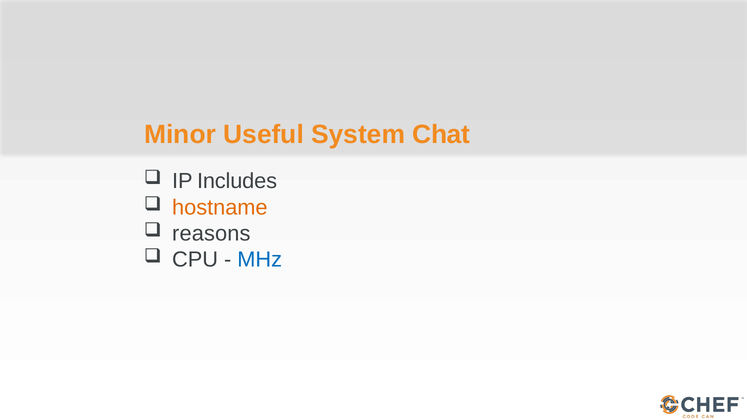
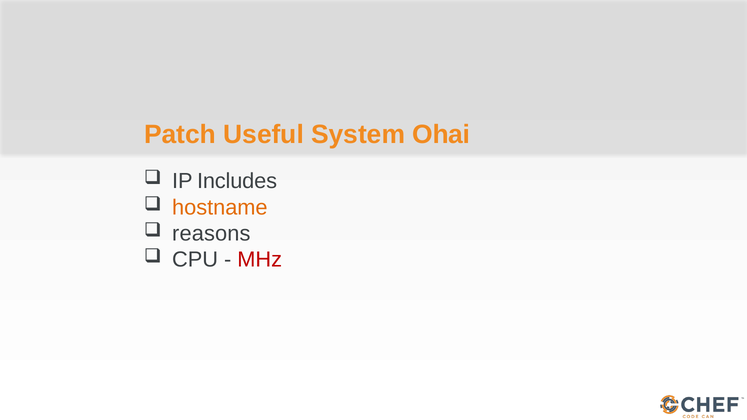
Minor: Minor -> Patch (180, 134)
Chat: Chat -> Ohai (441, 134)
MHz colour: blue -> red (260, 260)
